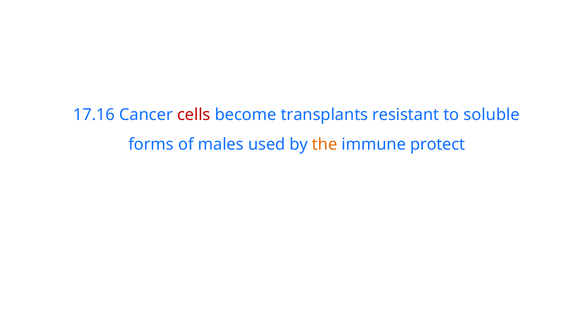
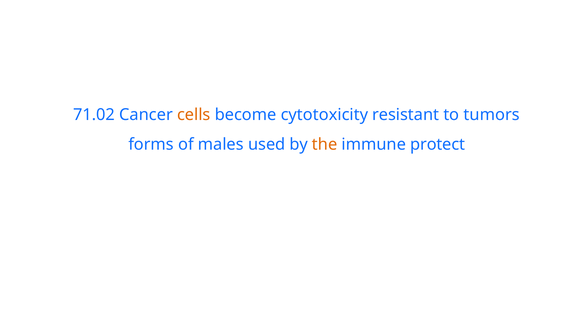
17.16: 17.16 -> 71.02 (94, 115)
cells colour: red -> orange (194, 115)
transplants: transplants -> cytotoxicity (324, 115)
soluble: soluble -> tumors (492, 115)
